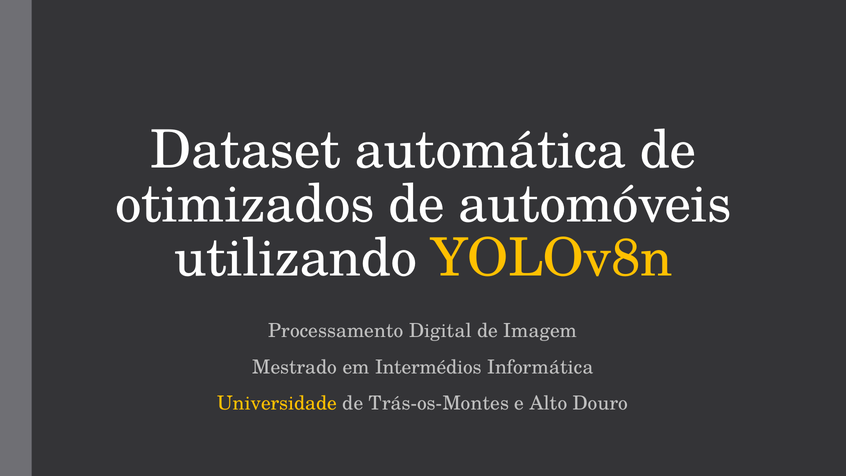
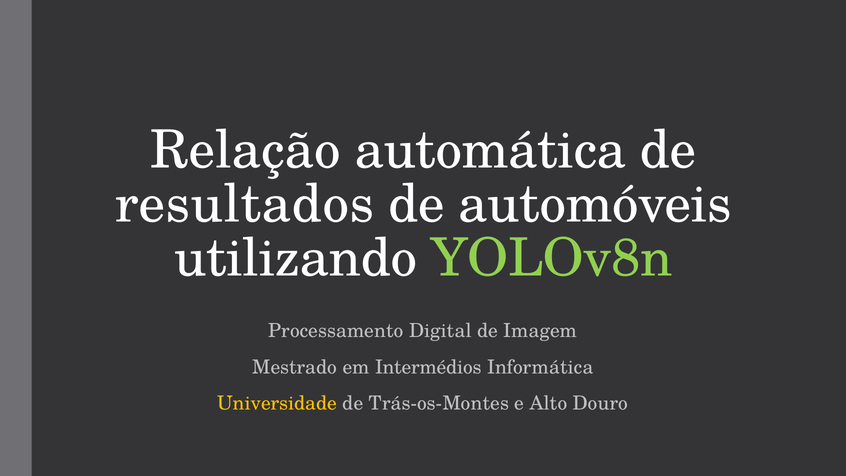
Dataset: Dataset -> Relação (246, 150)
otimizados: otimizados -> resultados (245, 204)
YOLOv8n colour: yellow -> light green (552, 258)
